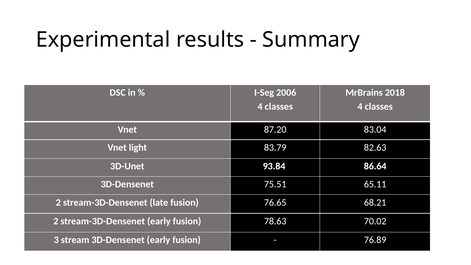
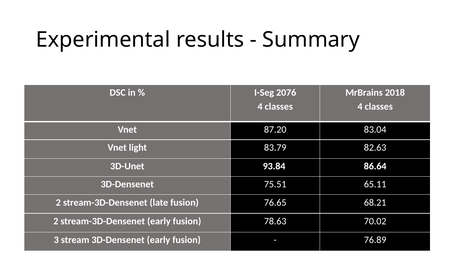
2006: 2006 -> 2076 (286, 93)
